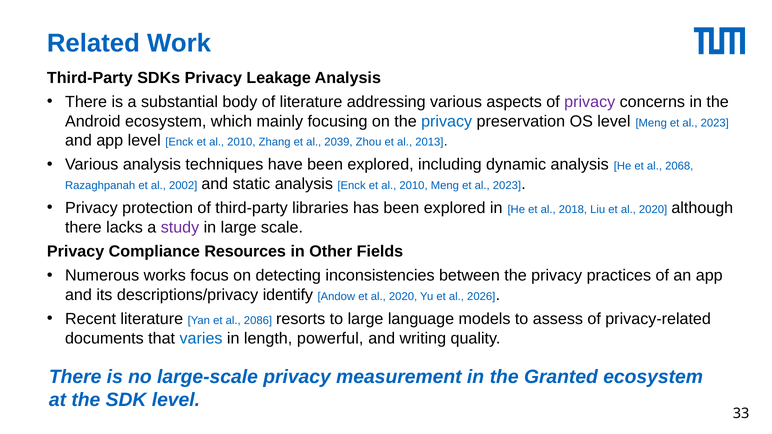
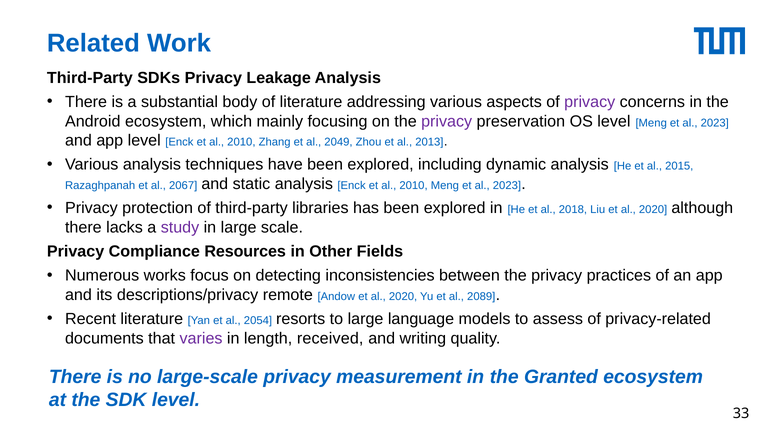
privacy colour: blue -> purple (447, 121)
2039: 2039 -> 2049 (338, 142)
2068: 2068 -> 2015 (679, 166)
2002: 2002 -> 2067 (183, 186)
identify: identify -> remote (288, 295)
2026: 2026 -> 2089 (481, 297)
2086: 2086 -> 2054 (258, 321)
varies colour: blue -> purple (201, 339)
powerful: powerful -> received (330, 339)
